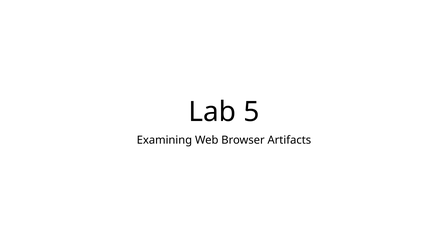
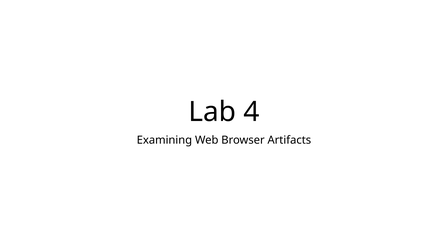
5: 5 -> 4 (251, 112)
